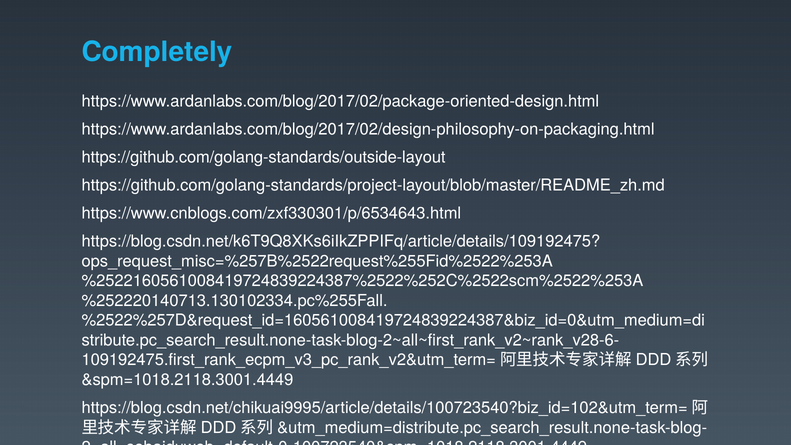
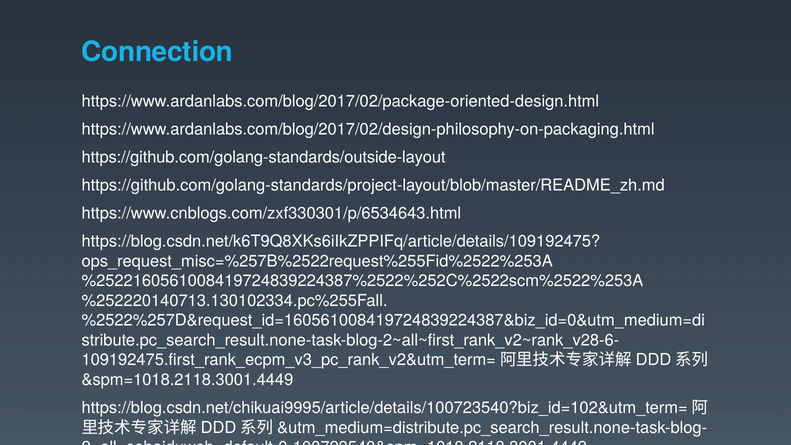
Completely: Completely -> Connection (157, 52)
